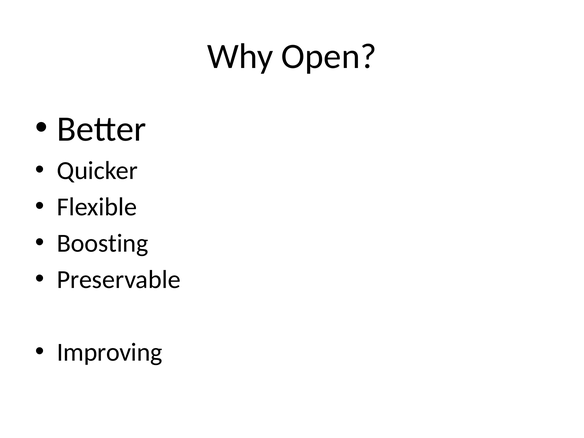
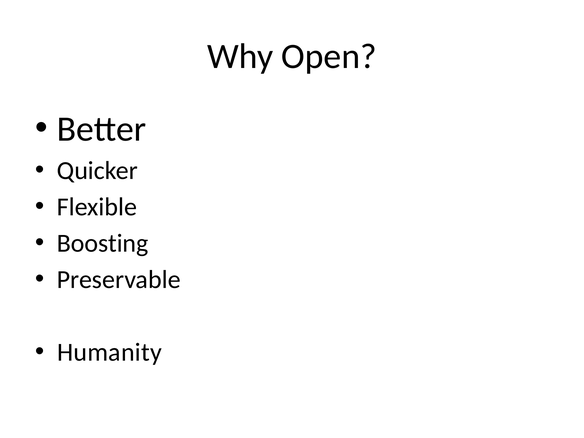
Improving: Improving -> Humanity (109, 352)
